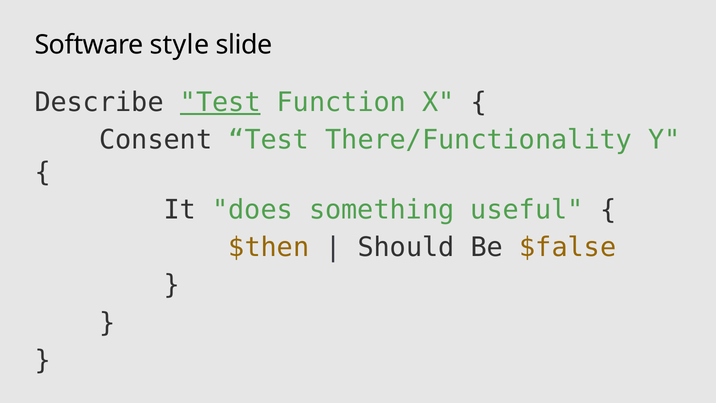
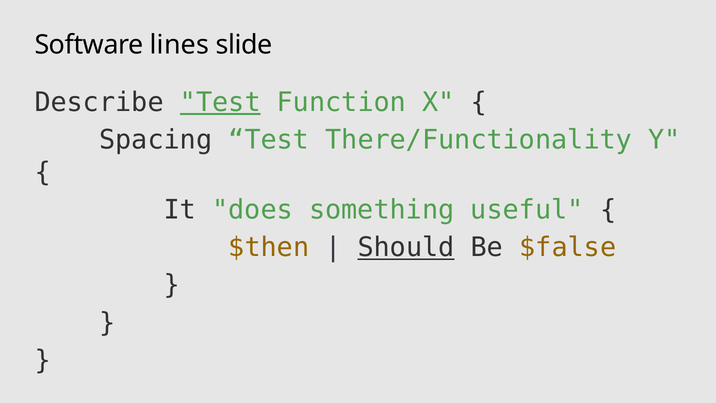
style: style -> lines (180, 45)
Consent: Consent -> Spacing (156, 140)
Should underline: none -> present (406, 247)
